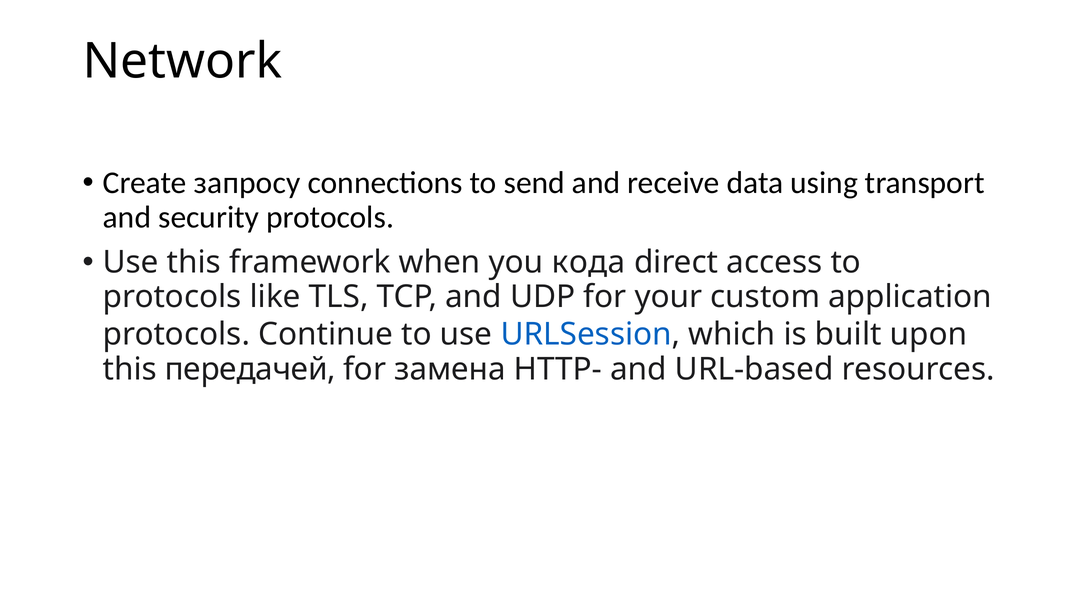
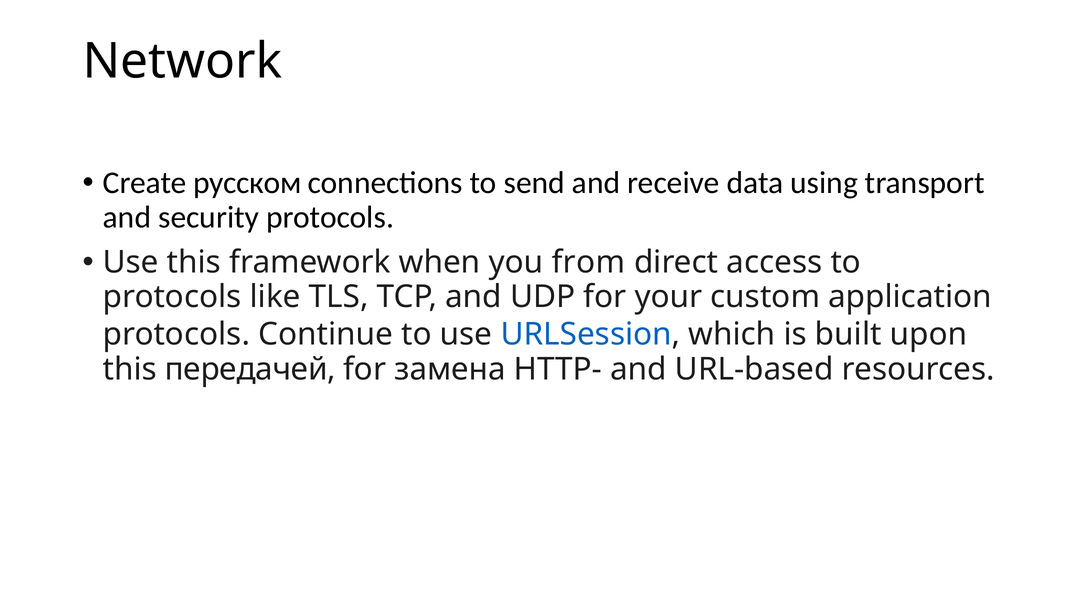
запросу: запросу -> русском (247, 183)
кода: кода -> from (589, 263)
